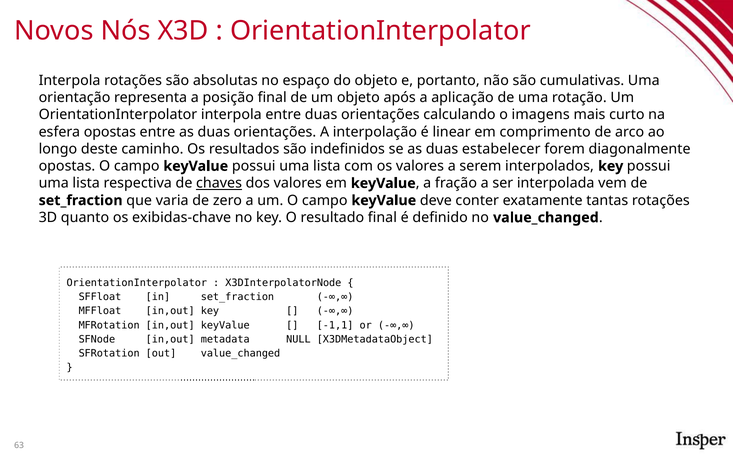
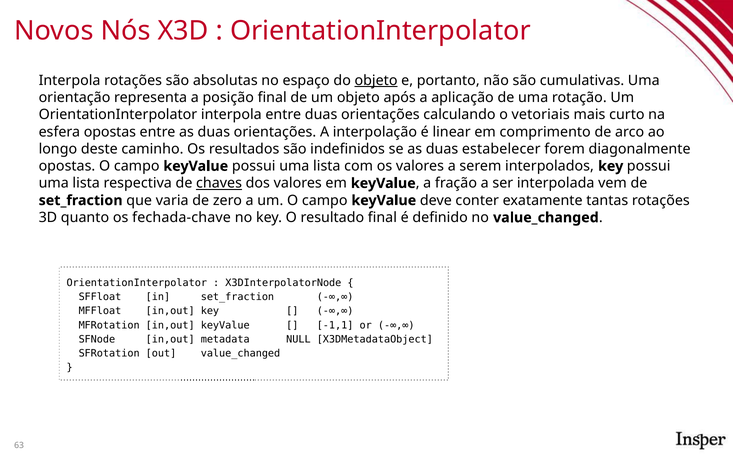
objeto underline: none -> present (376, 80)
imagens: imagens -> vetoriais (541, 115)
exibidas-chave: exibidas-chave -> fechada-chave (182, 218)
